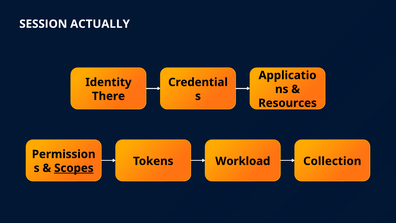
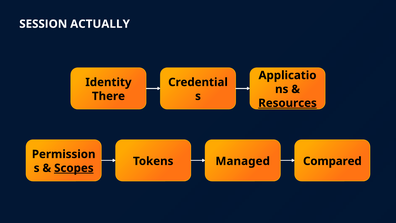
Resources underline: none -> present (288, 103)
Workload: Workload -> Managed (243, 161)
Collection: Collection -> Compared (332, 161)
